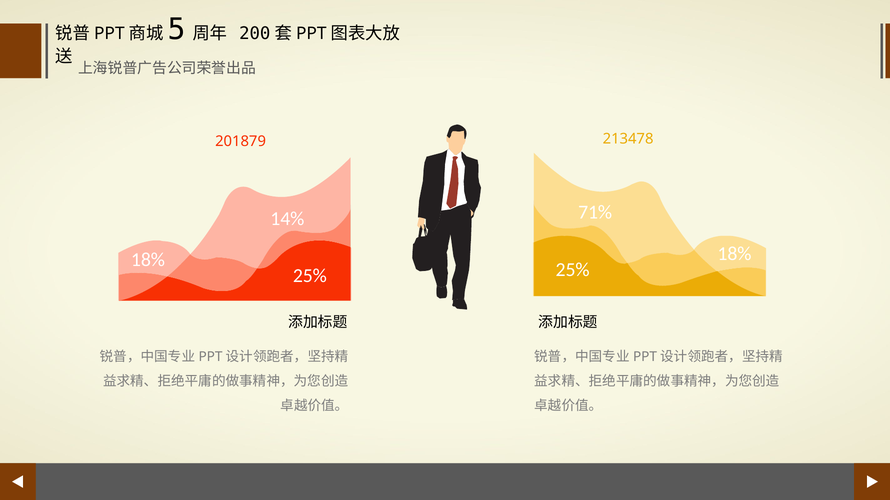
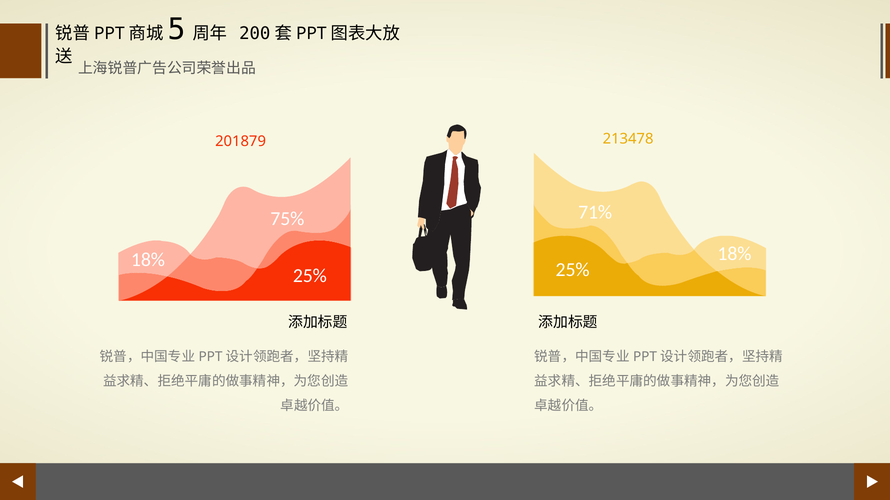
14%: 14% -> 75% (287, 219)
